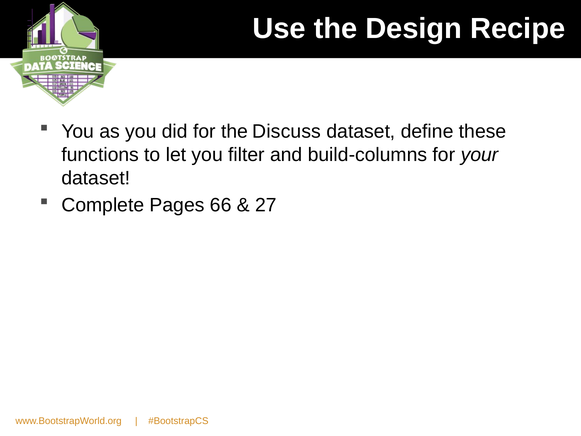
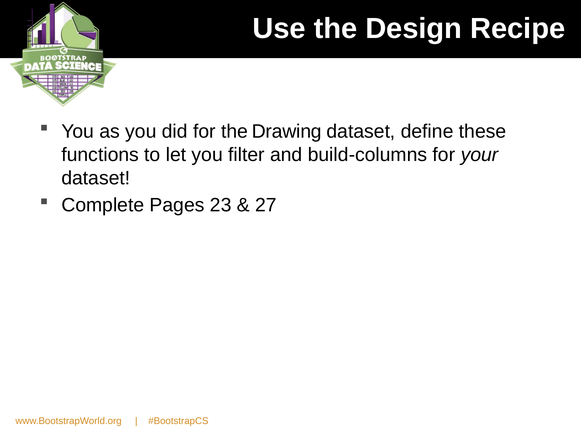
Discuss: Discuss -> Drawing (287, 131)
66: 66 -> 23 (221, 205)
